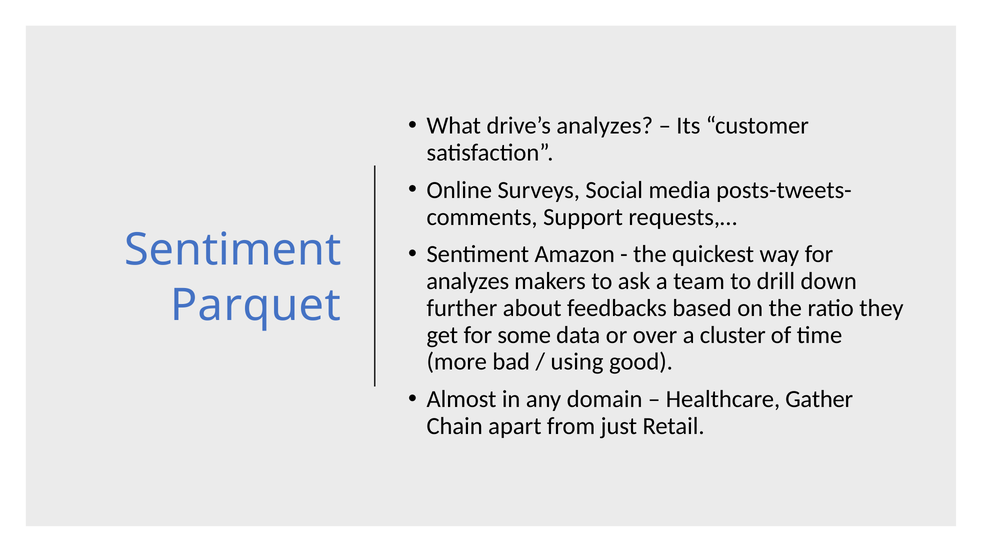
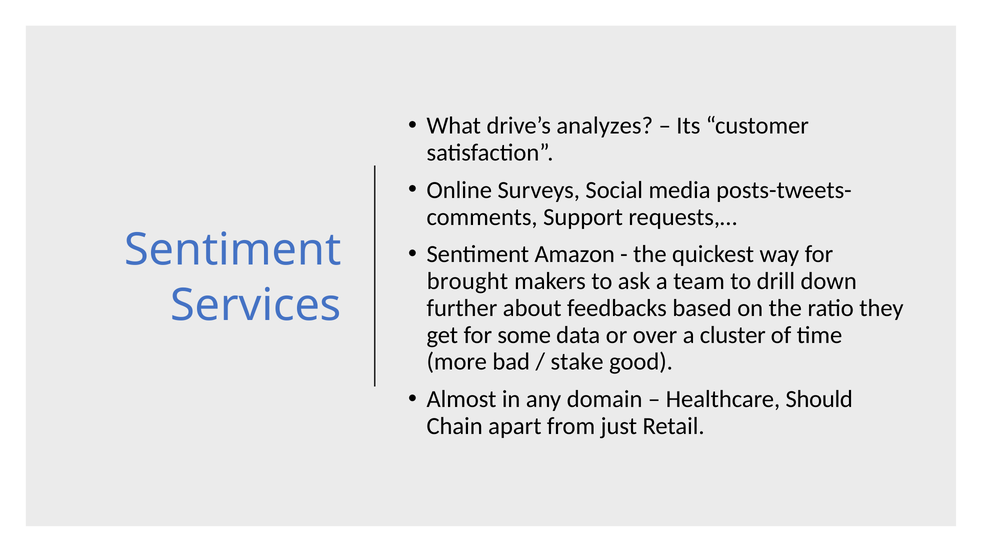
analyzes: analyzes -> brought (467, 281)
Parquet: Parquet -> Services (256, 305)
using: using -> stake (577, 362)
Gather: Gather -> Should (819, 399)
